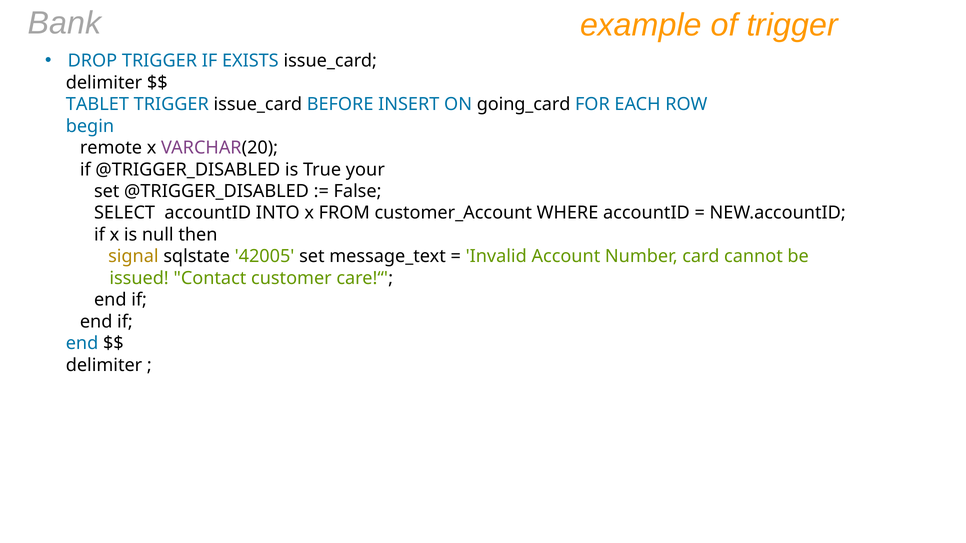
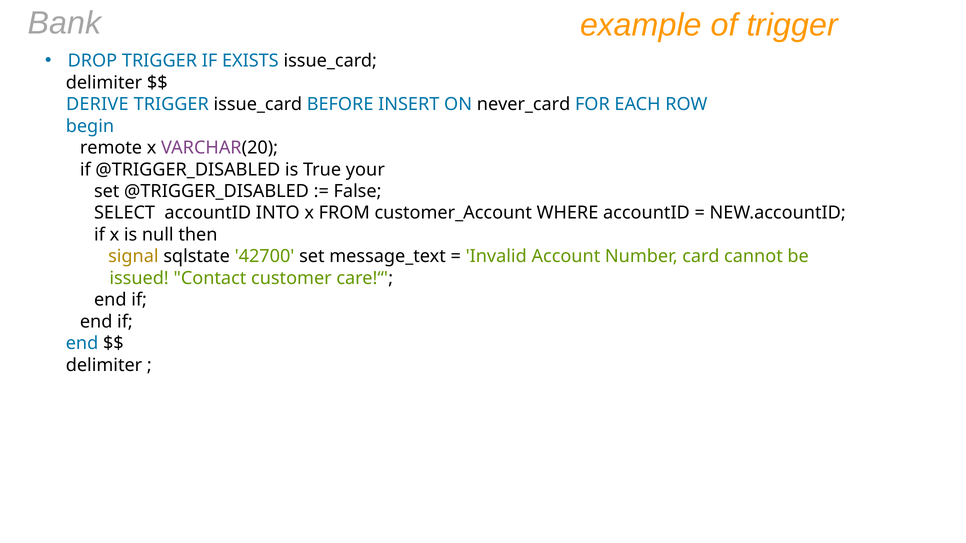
TABLET: TABLET -> DERIVE (97, 104)
going_card: going_card -> never_card (524, 104)
42005: 42005 -> 42700 (265, 257)
